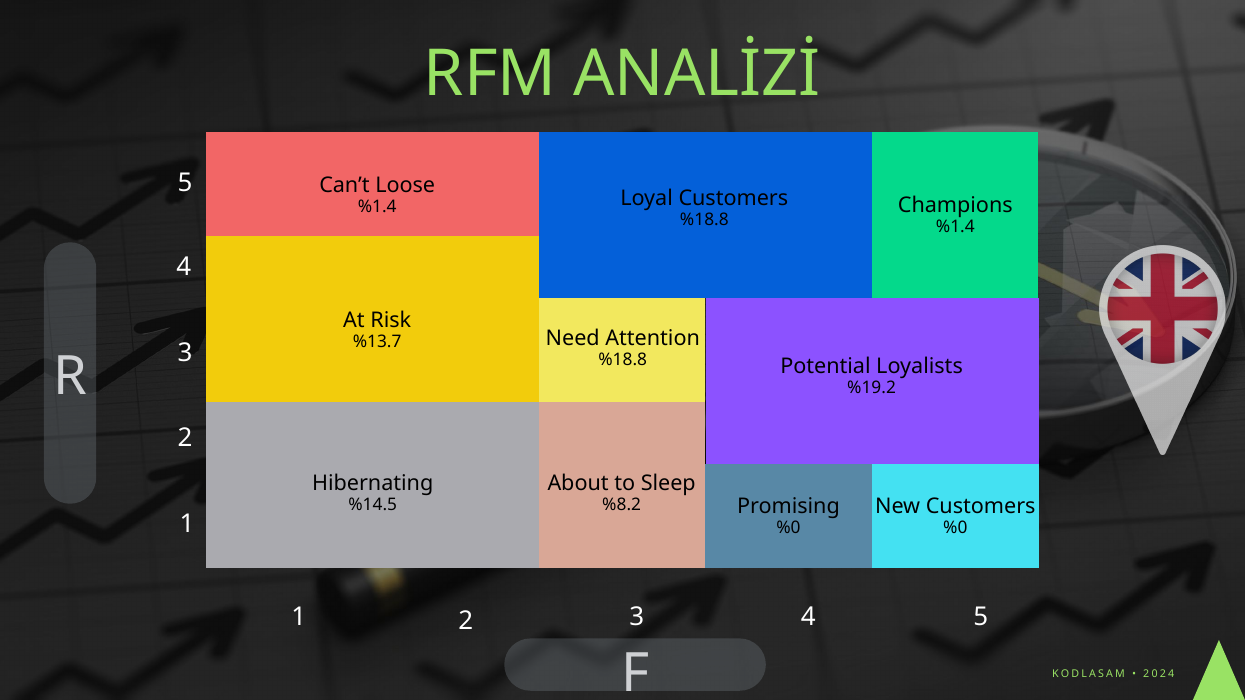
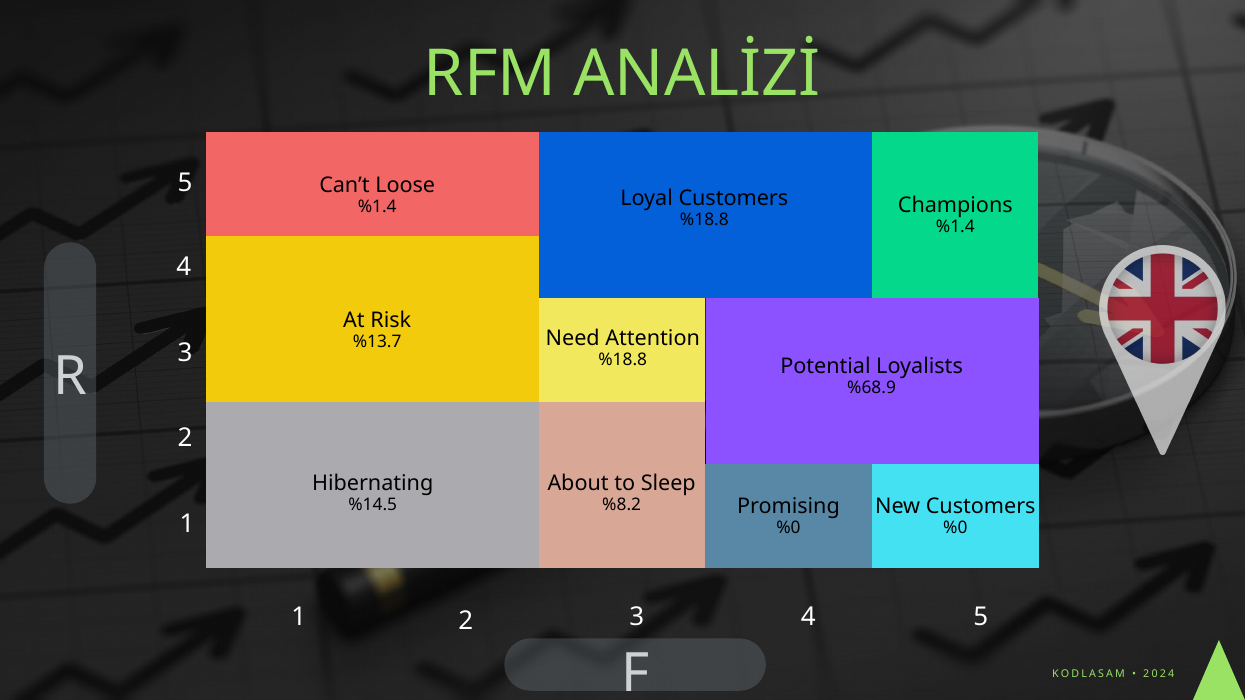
%19.2: %19.2 -> %68.9 (872, 388)
